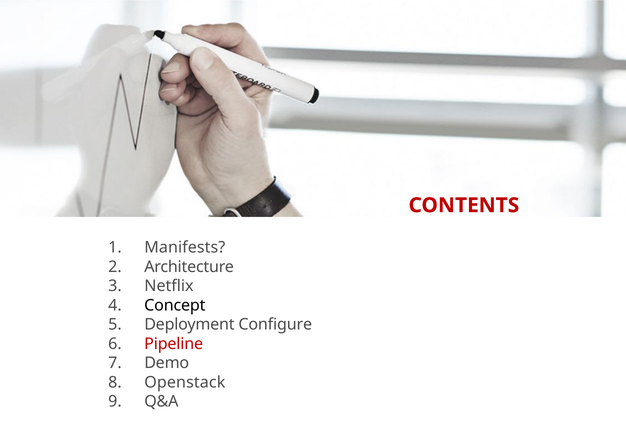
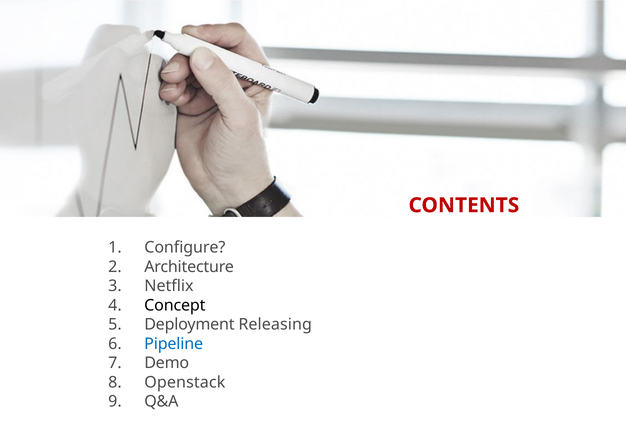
Manifests: Manifests -> Configure (185, 248)
Configure: Configure -> Releasing (275, 325)
Pipeline colour: red -> blue (174, 344)
